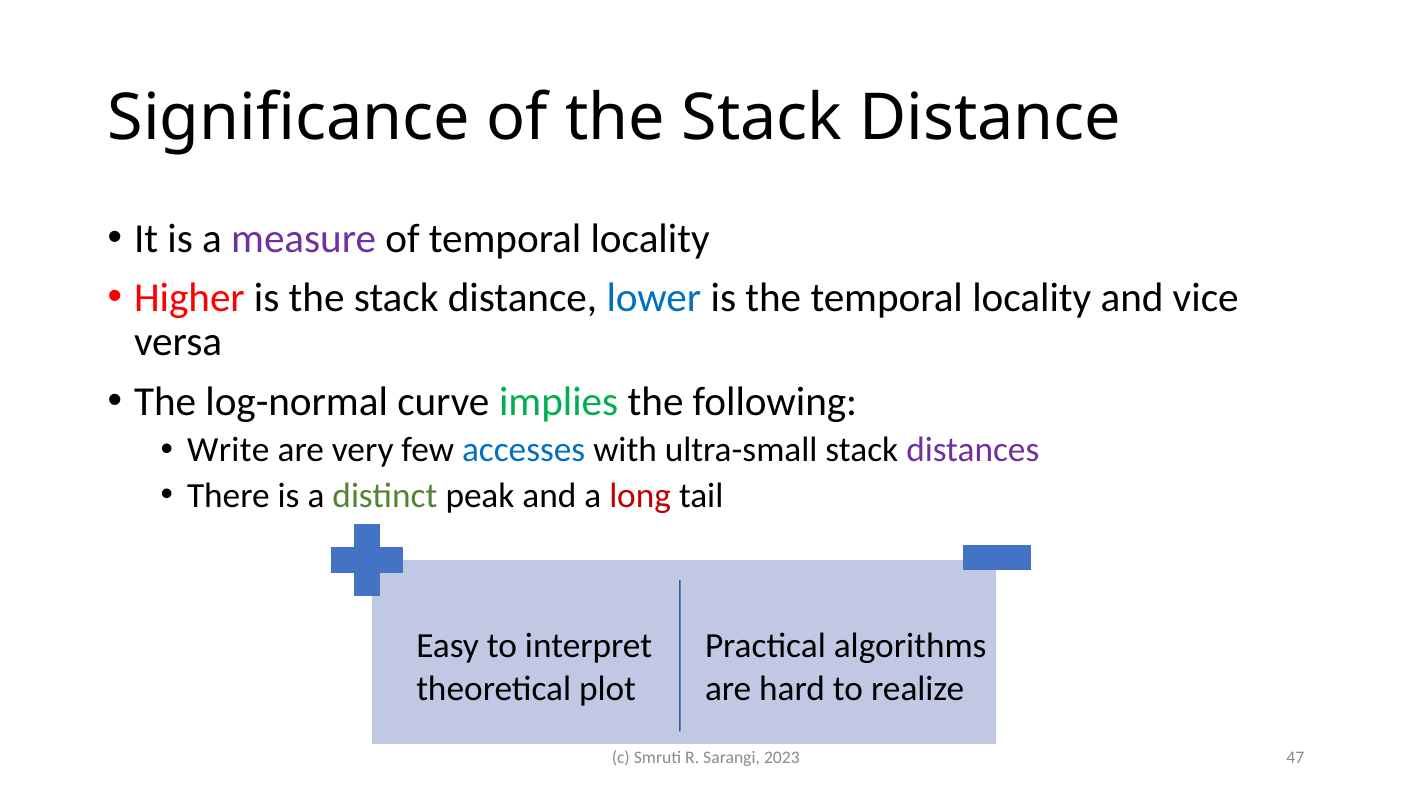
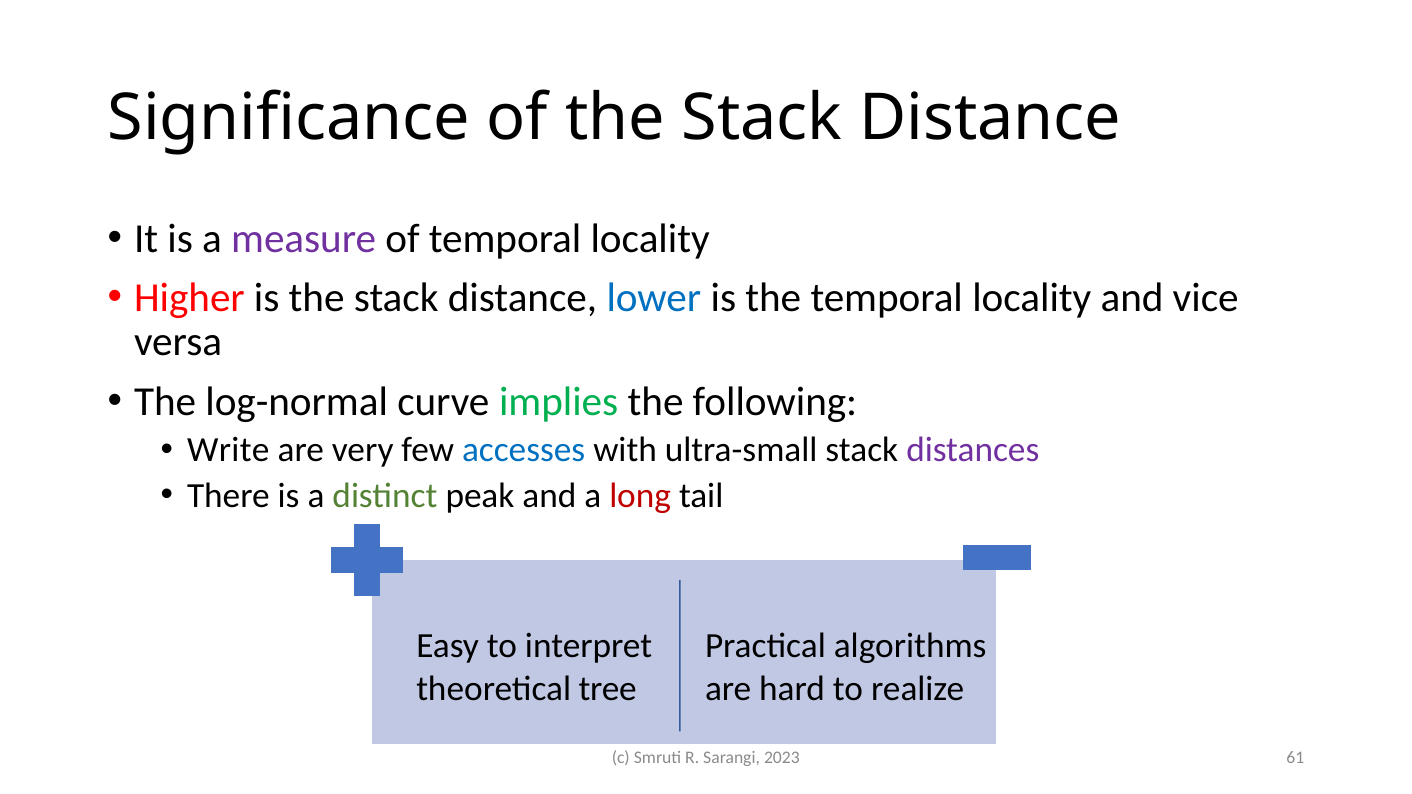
plot: plot -> tree (608, 689)
47: 47 -> 61 (1295, 758)
